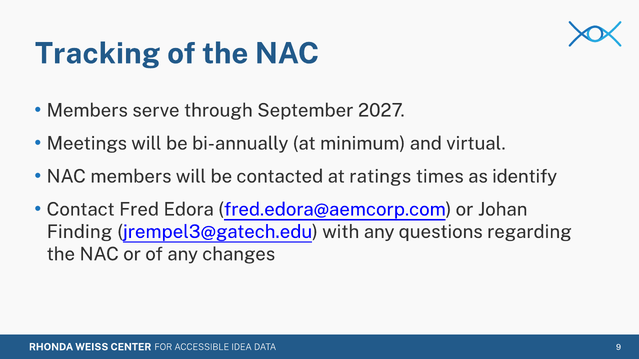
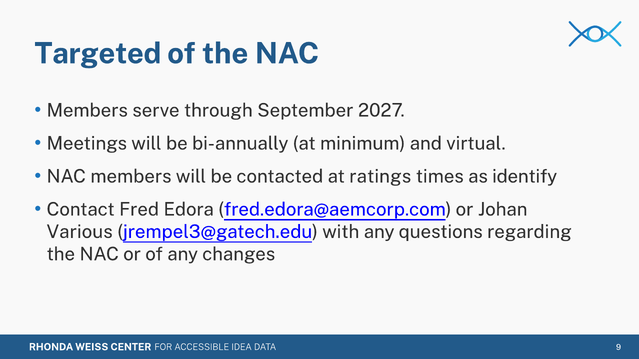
Tracking: Tracking -> Targeted (98, 54)
Finding: Finding -> Various (80, 232)
